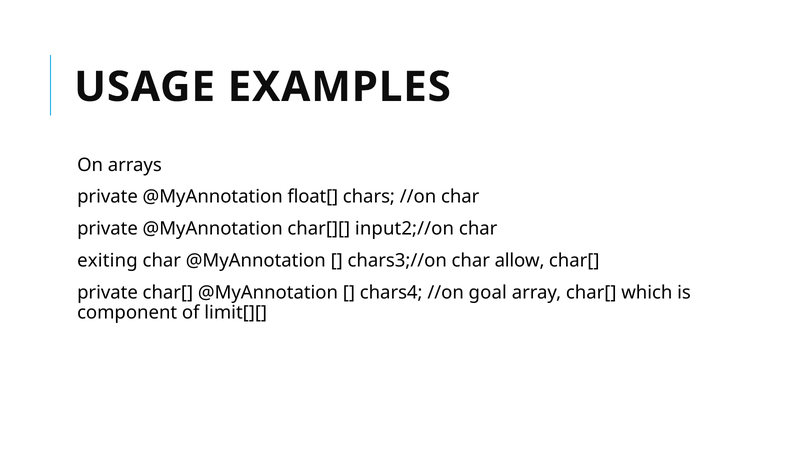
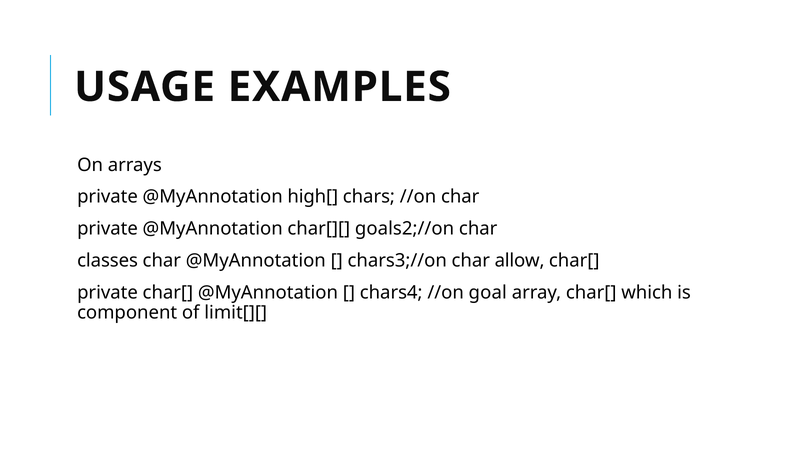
float[: float[ -> high[ (313, 197)
input2;//on: input2;//on -> goals2;//on (405, 229)
exiting: exiting -> classes (108, 260)
